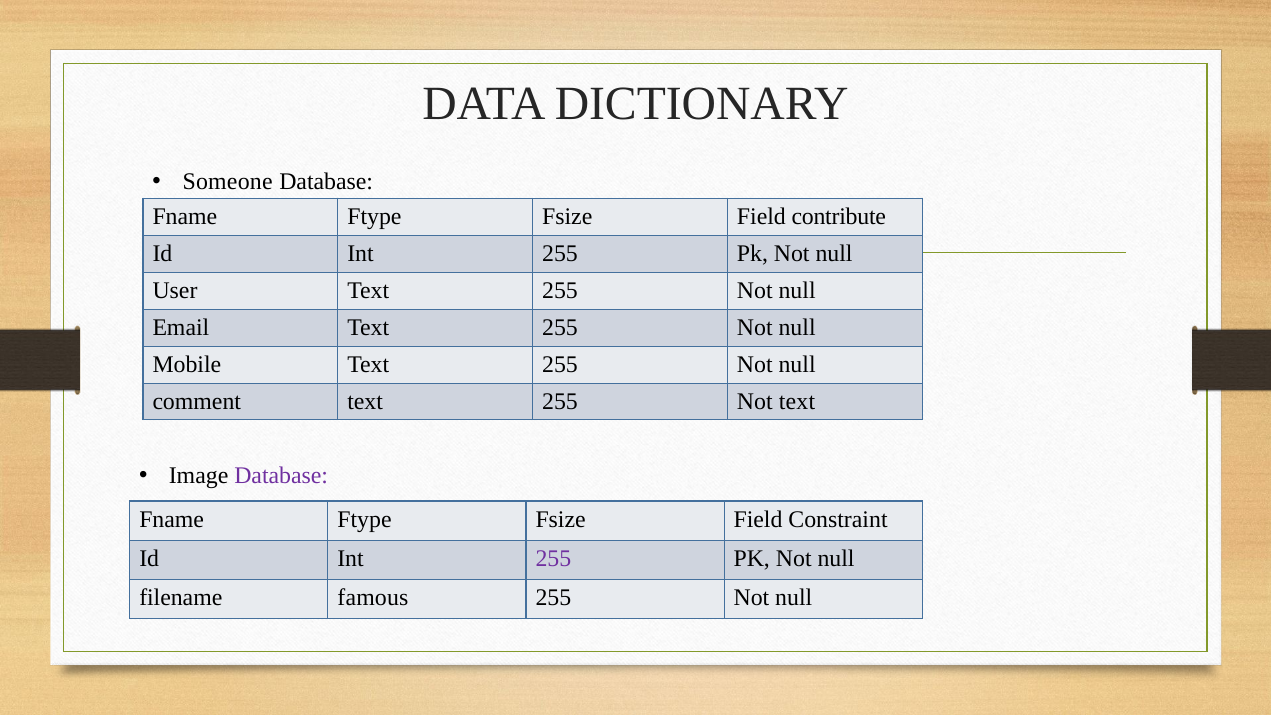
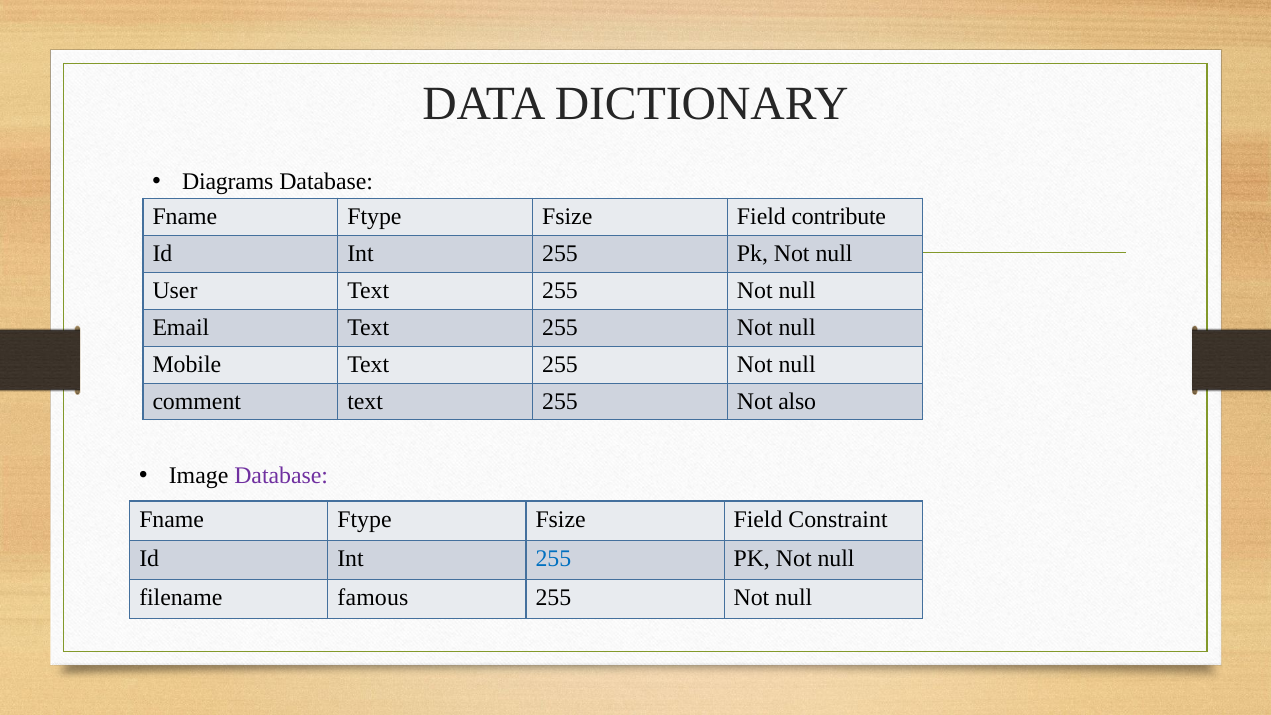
Someone: Someone -> Diagrams (228, 182)
Not text: text -> also (797, 402)
255 colour: purple -> blue (553, 558)
